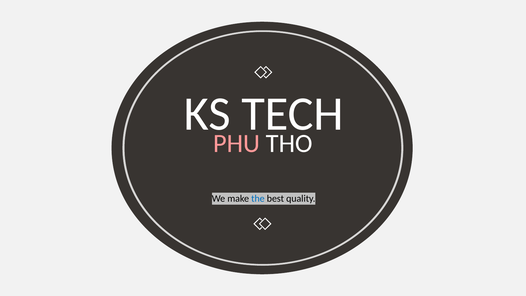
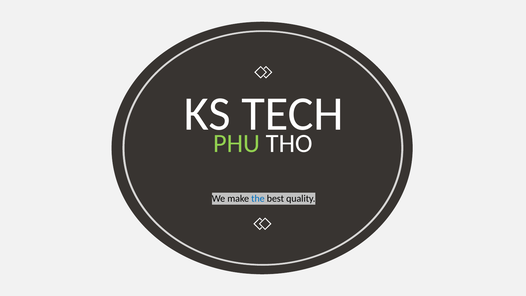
PHU colour: pink -> light green (237, 143)
